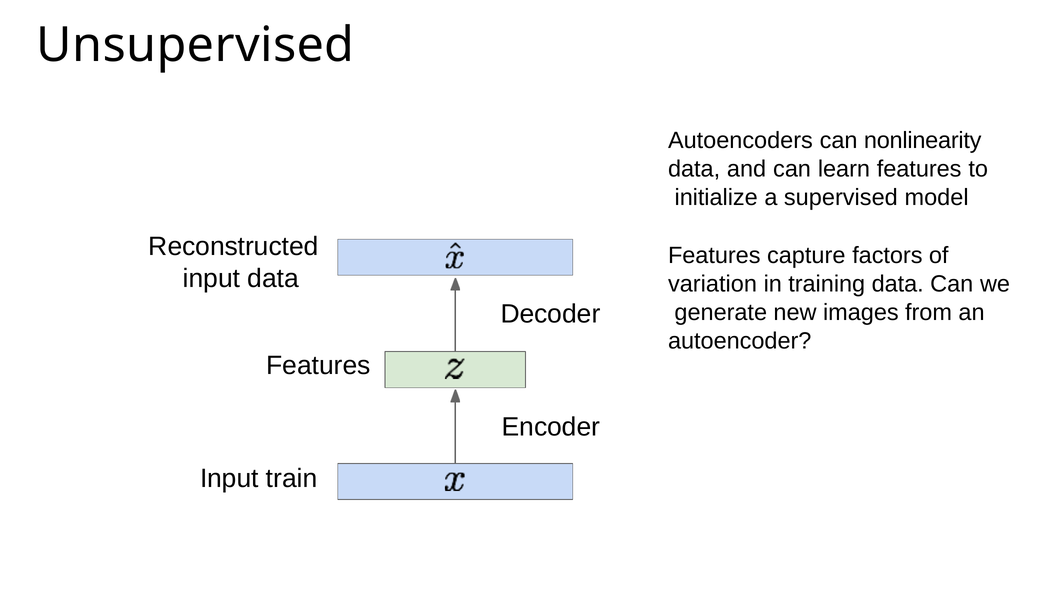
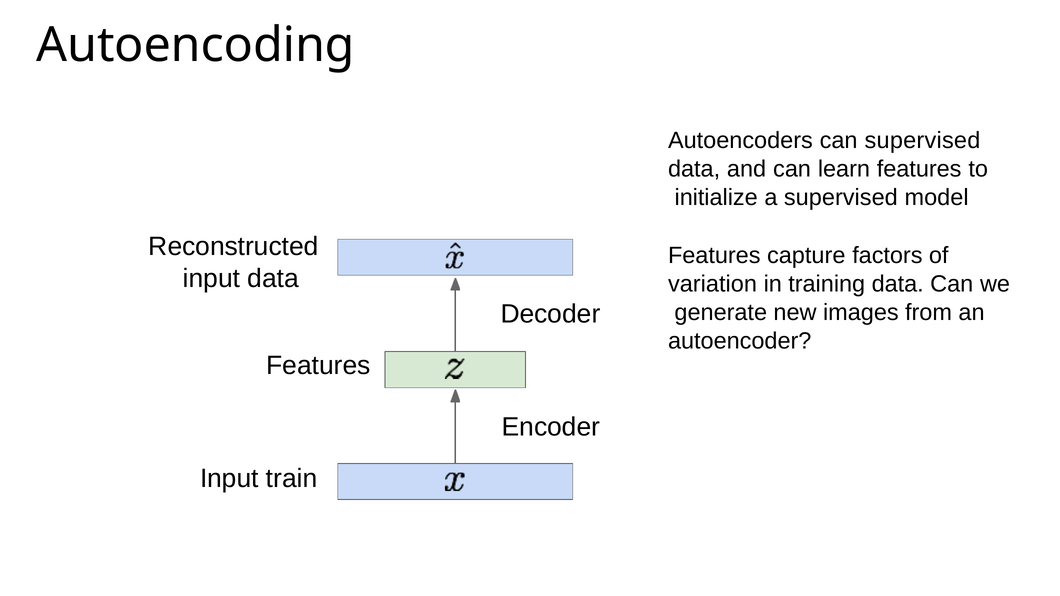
Unsupervised: Unsupervised -> Autoencoding (196, 45)
can nonlinearity: nonlinearity -> supervised (922, 141)
